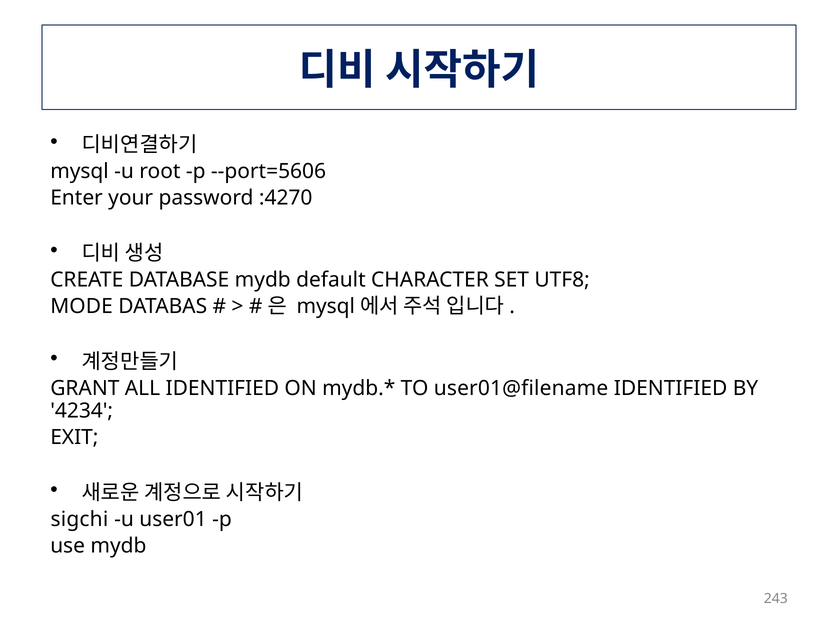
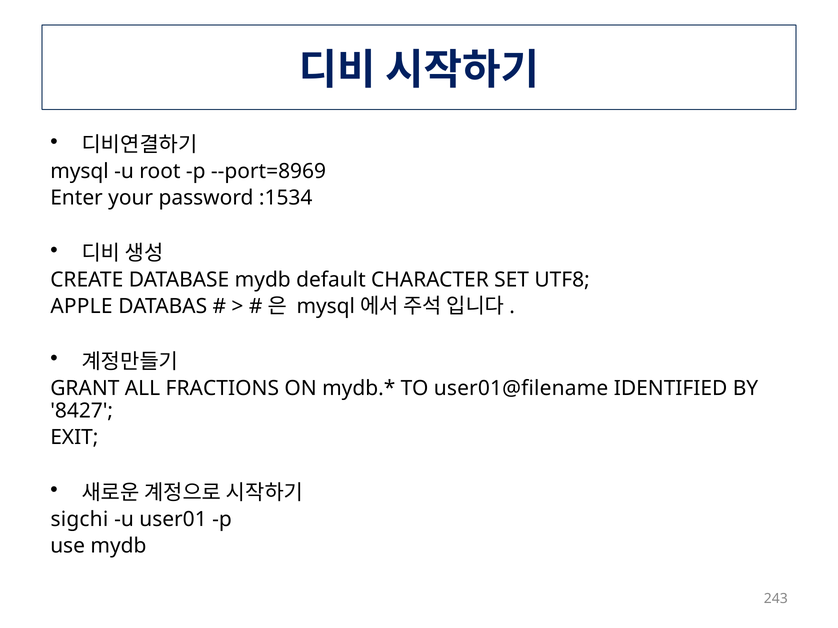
--port=5606: --port=5606 -> --port=8969 (268, 172)
:4270: :4270 -> :1534 (286, 198)
MODE: MODE -> APPLE (81, 307)
ALL IDENTIFIED: IDENTIFIED -> FRACTIONS (222, 388)
4234: 4234 -> 8427 (82, 411)
